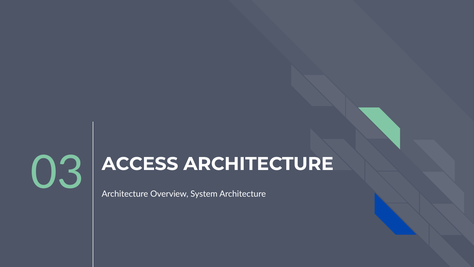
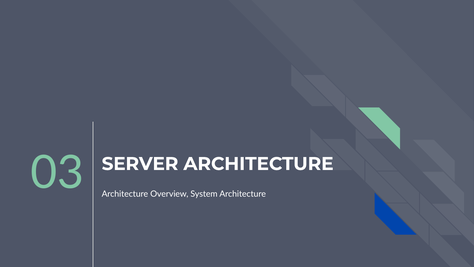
ACCESS: ACCESS -> SERVER (140, 164)
